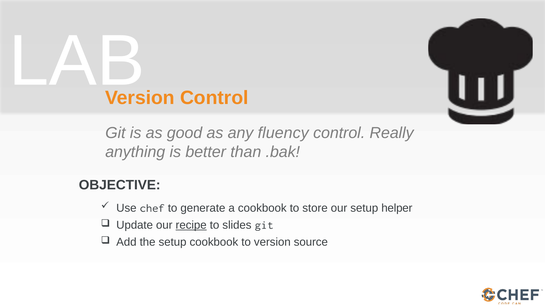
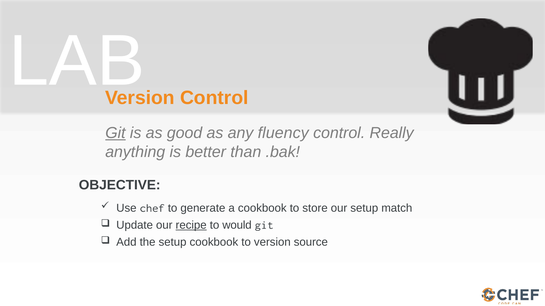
Git underline: none -> present (115, 133)
helper: helper -> match (397, 208)
slides: slides -> would (237, 225)
